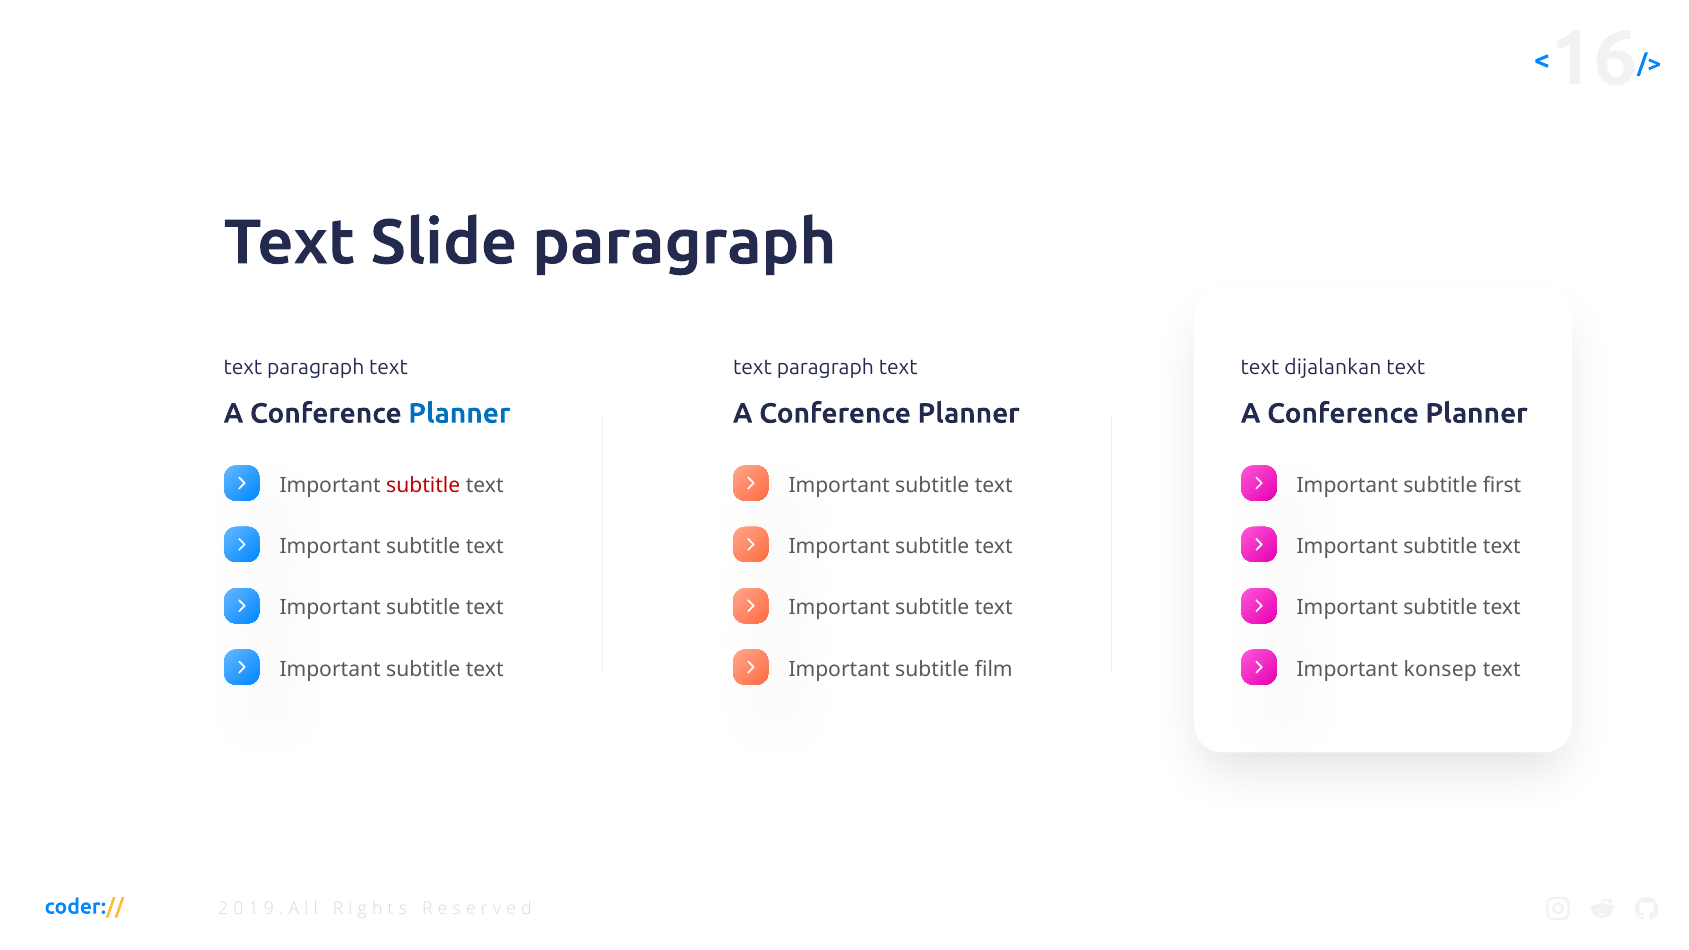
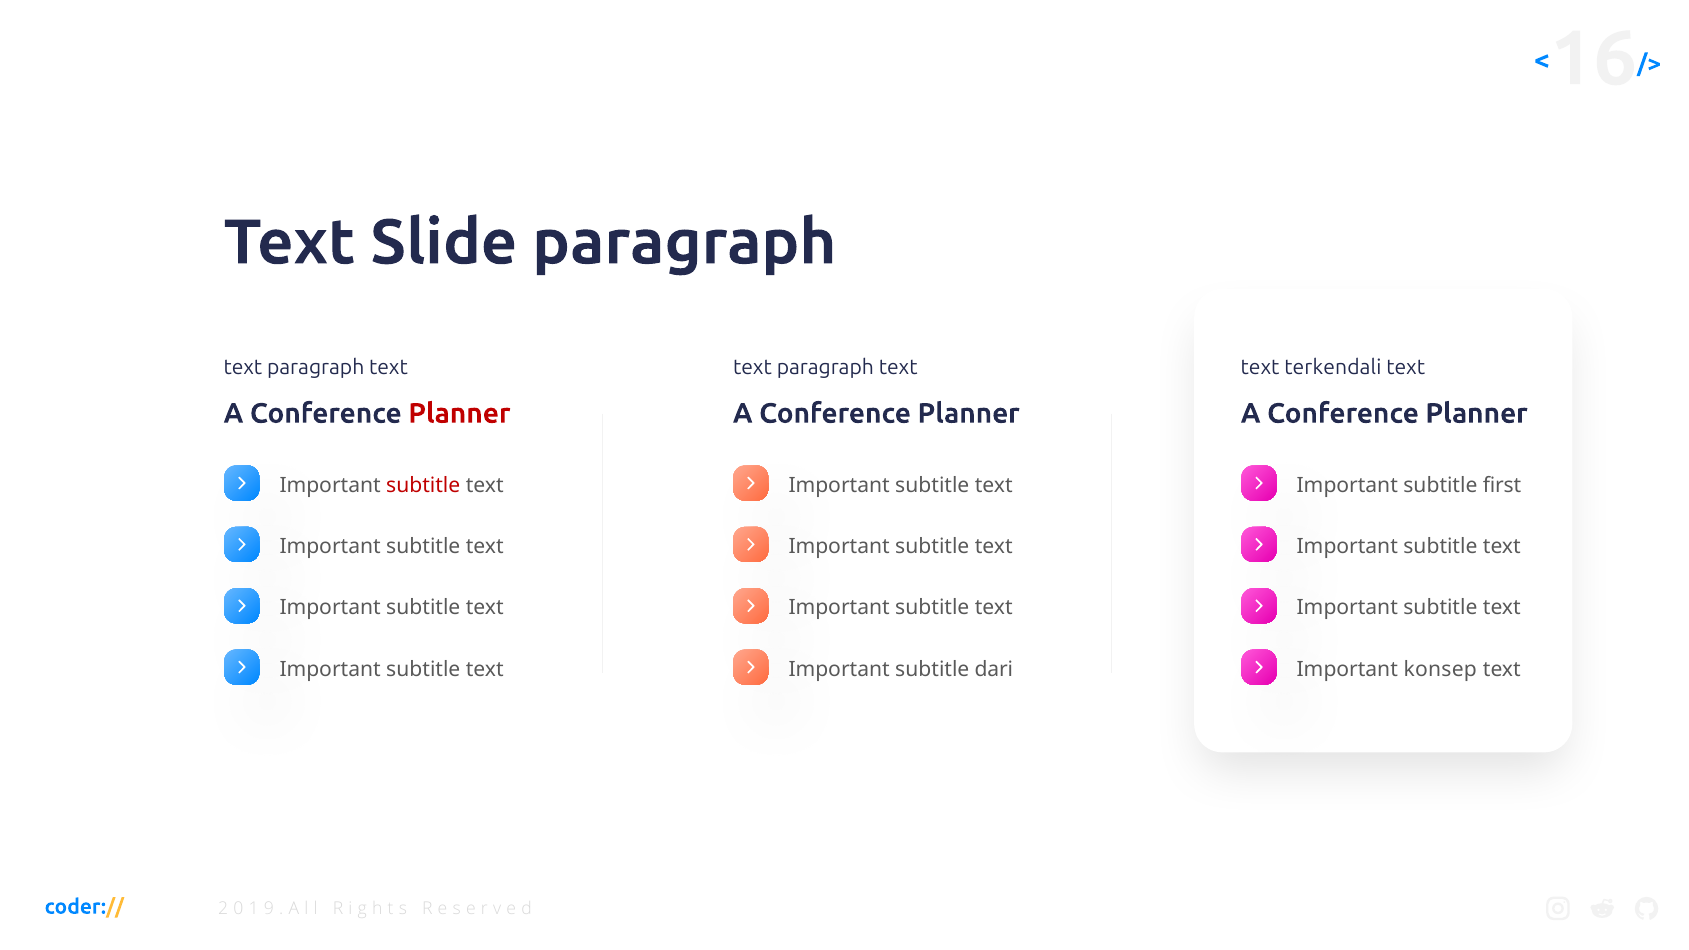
dijalankan: dijalankan -> terkendali (1333, 368)
Planner colour: blue -> red (459, 413)
film: film -> dari (994, 669)
